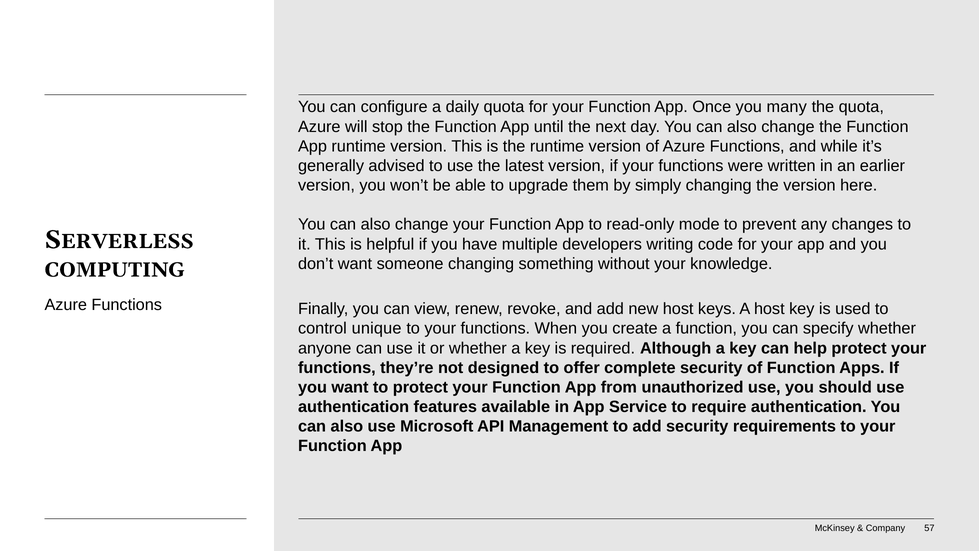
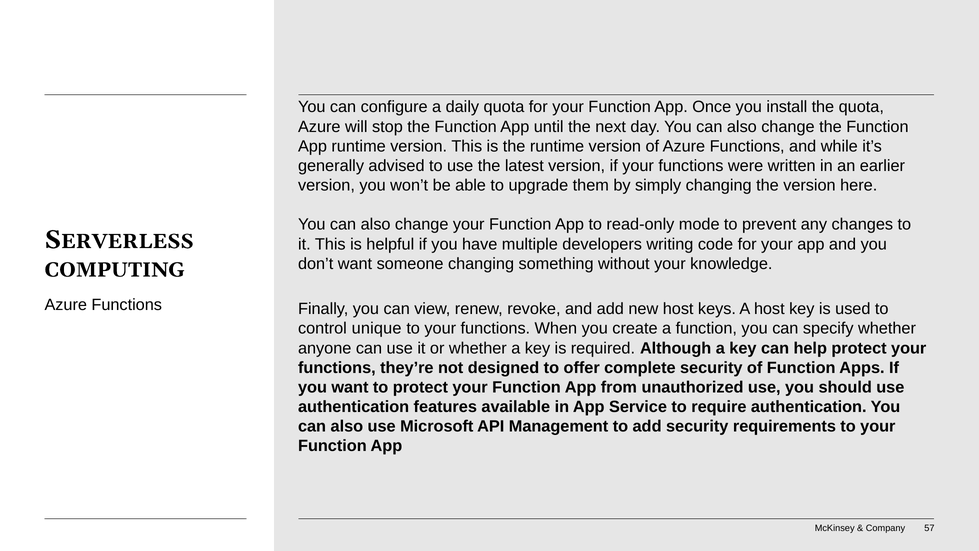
many: many -> install (787, 107)
